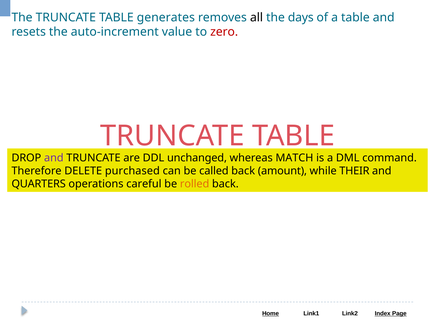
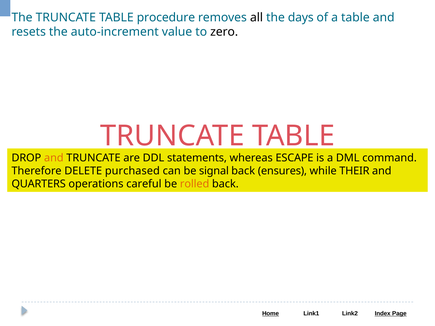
generates: generates -> procedure (166, 17)
zero colour: red -> black (224, 32)
and colour: purple -> orange (54, 158)
unchanged: unchanged -> statements (197, 158)
MATCH: MATCH -> ESCAPE (294, 158)
called: called -> signal (214, 171)
amount: amount -> ensures (282, 171)
